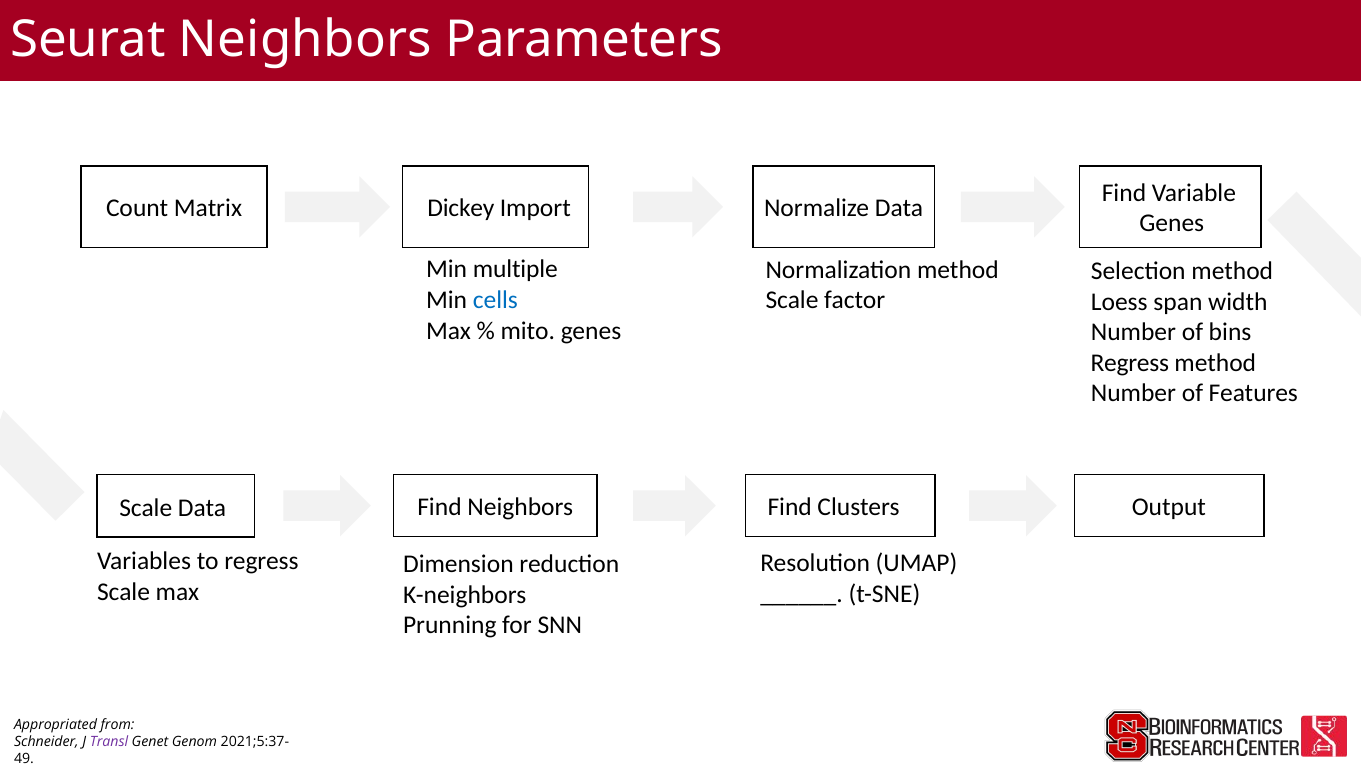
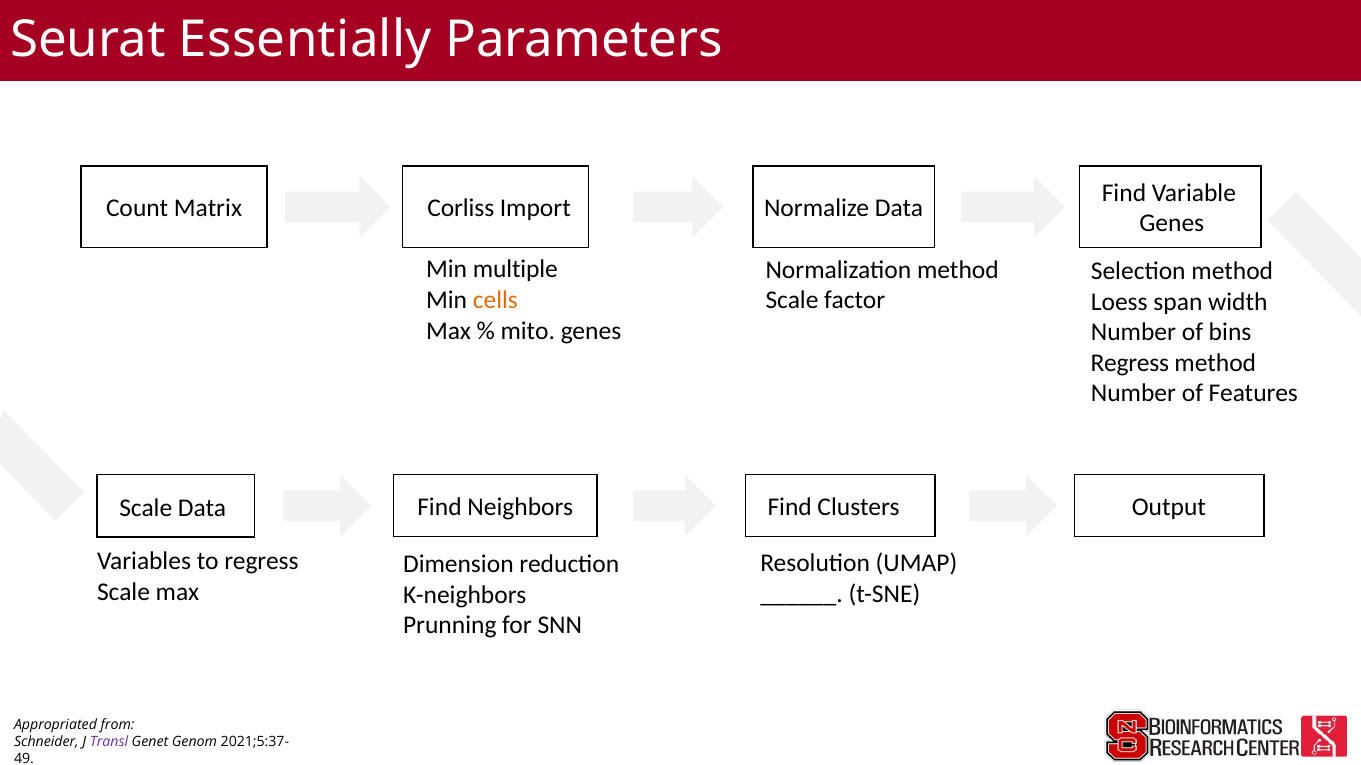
Seurat Neighbors: Neighbors -> Essentially (305, 40)
Dickey: Dickey -> Corliss (461, 209)
cells colour: blue -> orange (495, 300)
